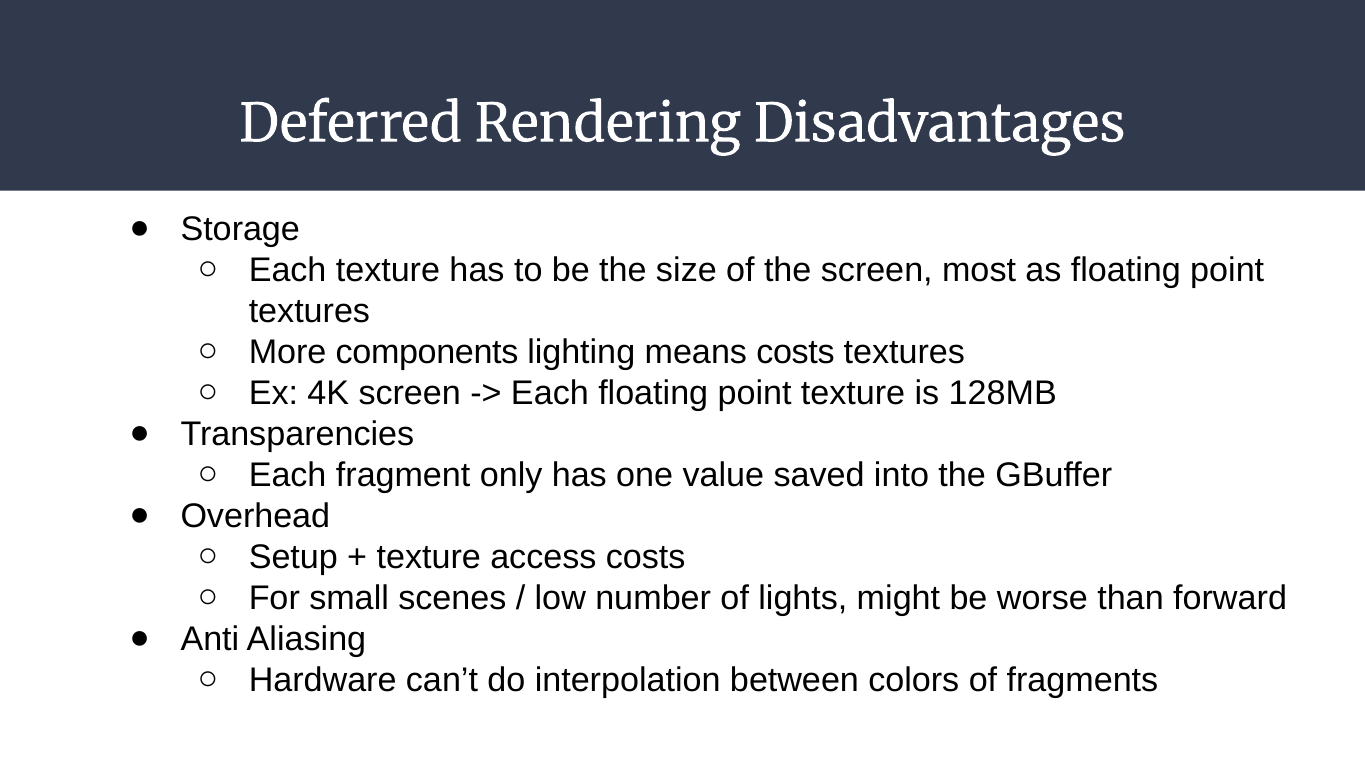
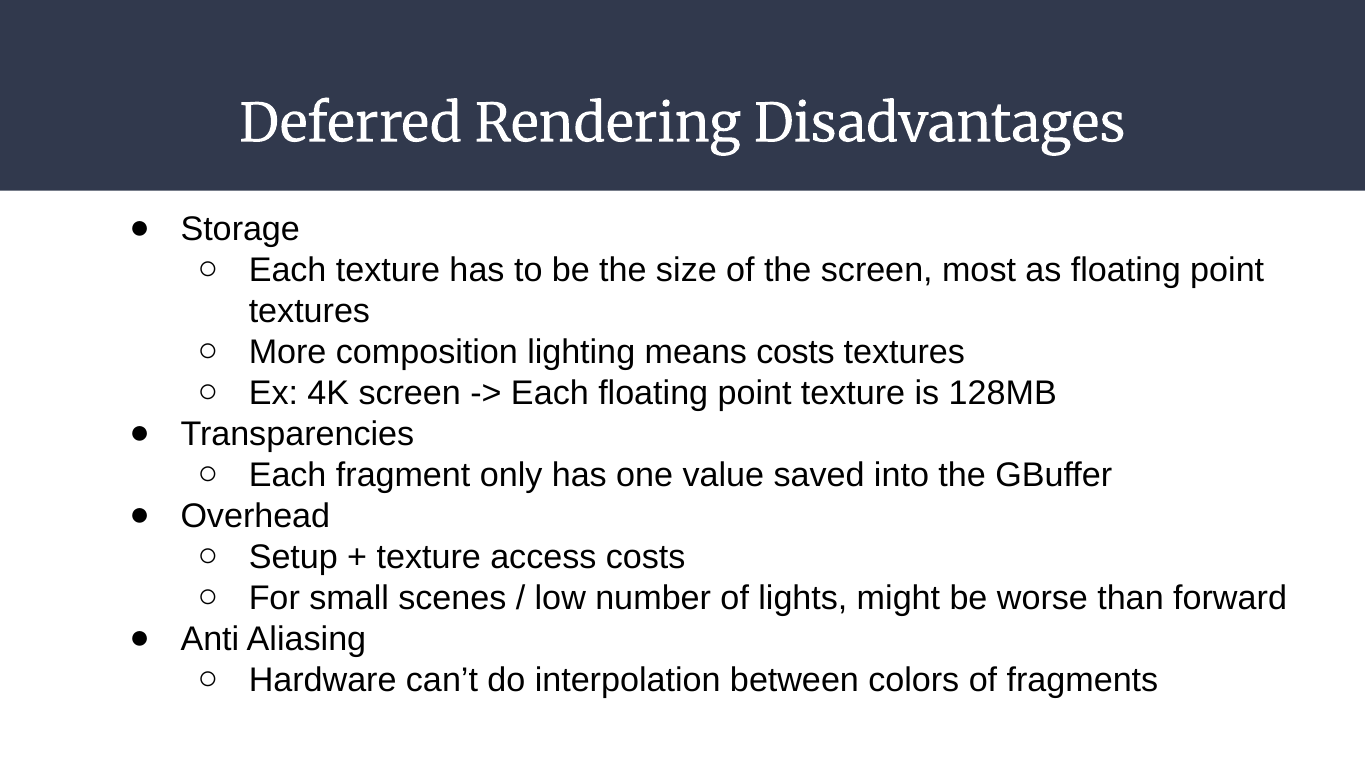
components: components -> composition (427, 352)
